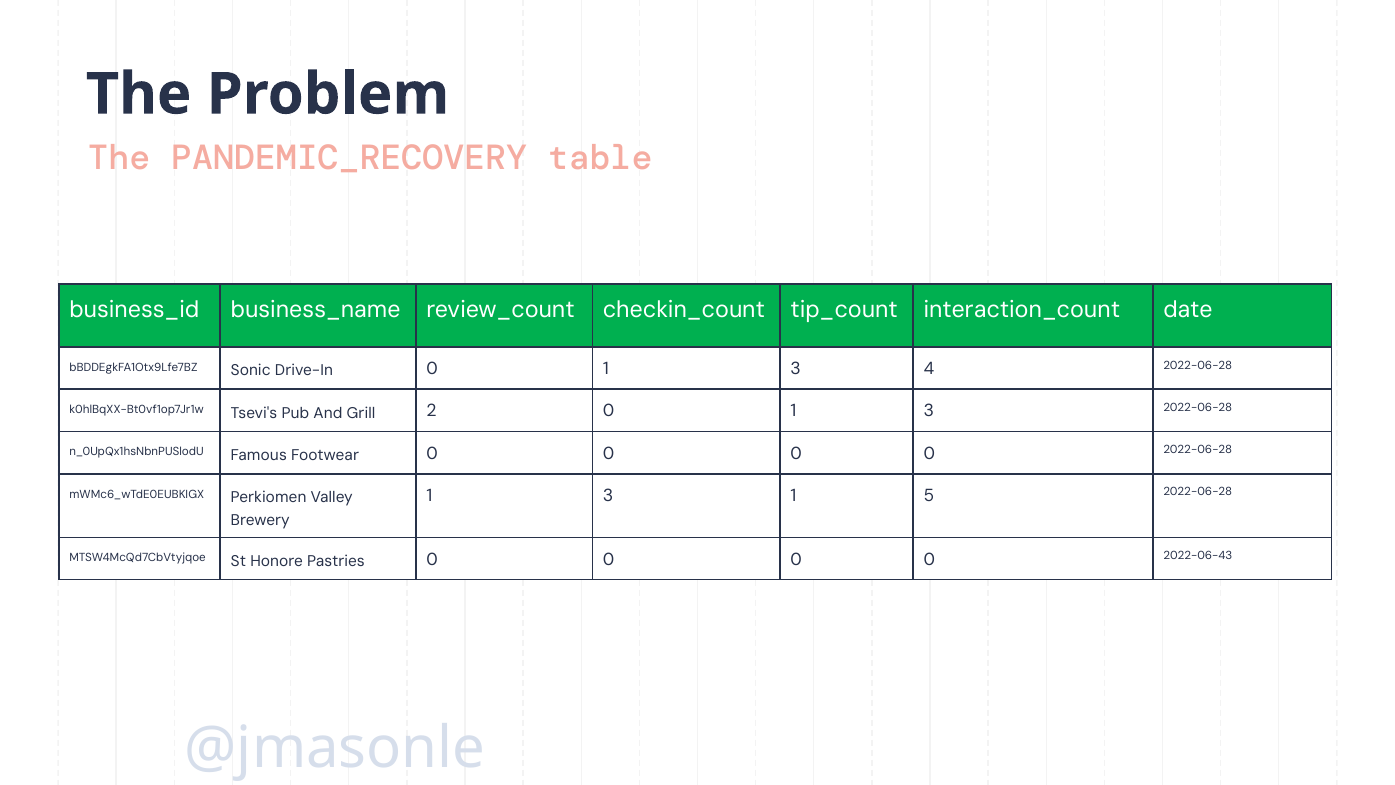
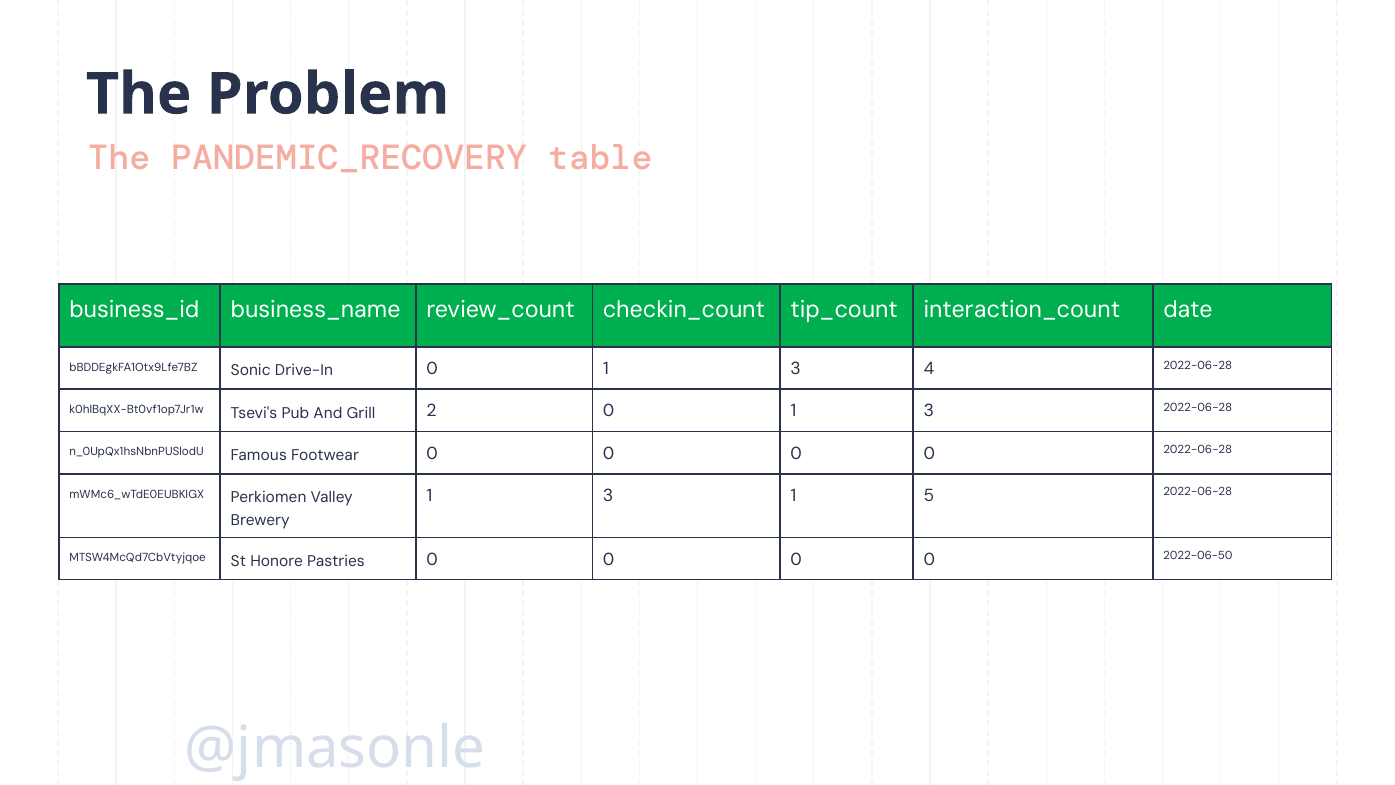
2022-06-43: 2022-06-43 -> 2022-06-50 (1198, 555)
